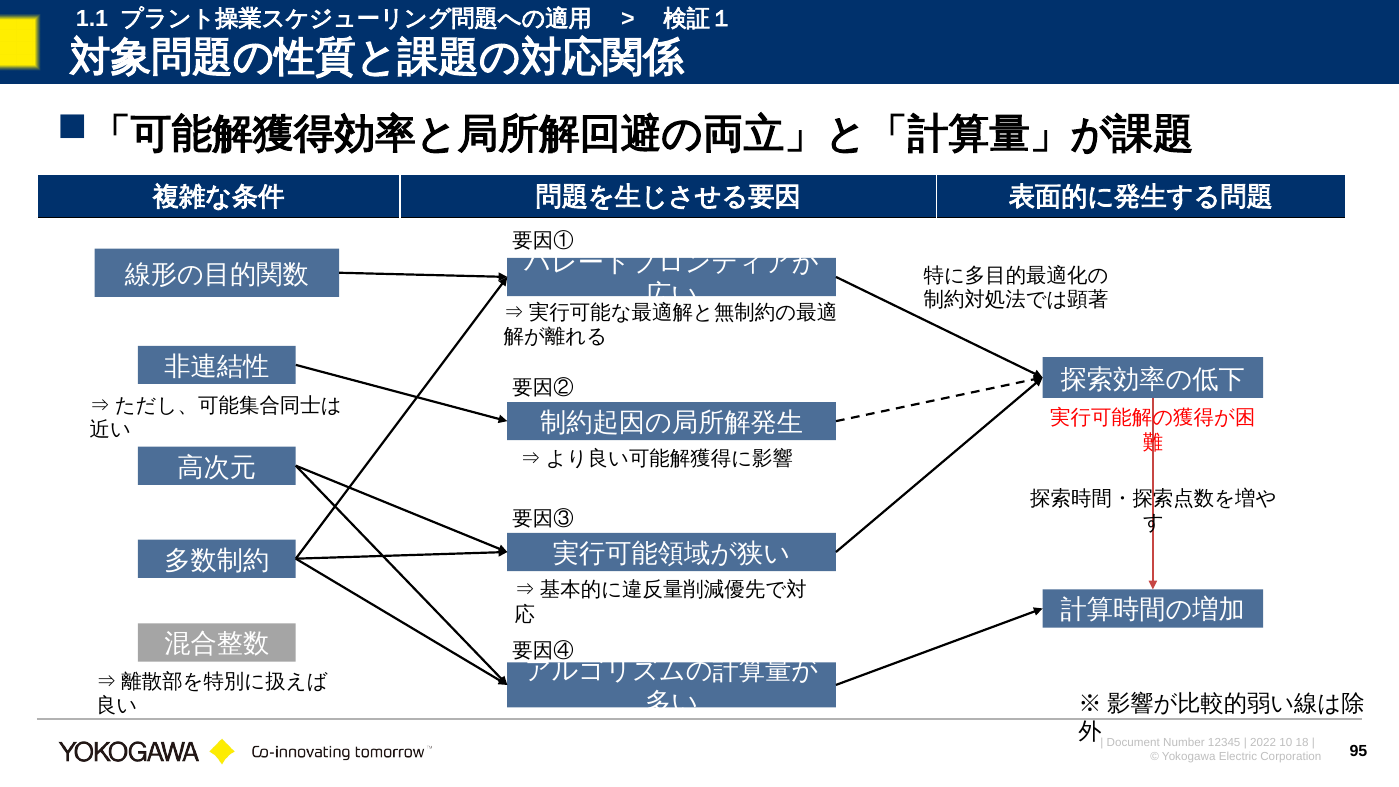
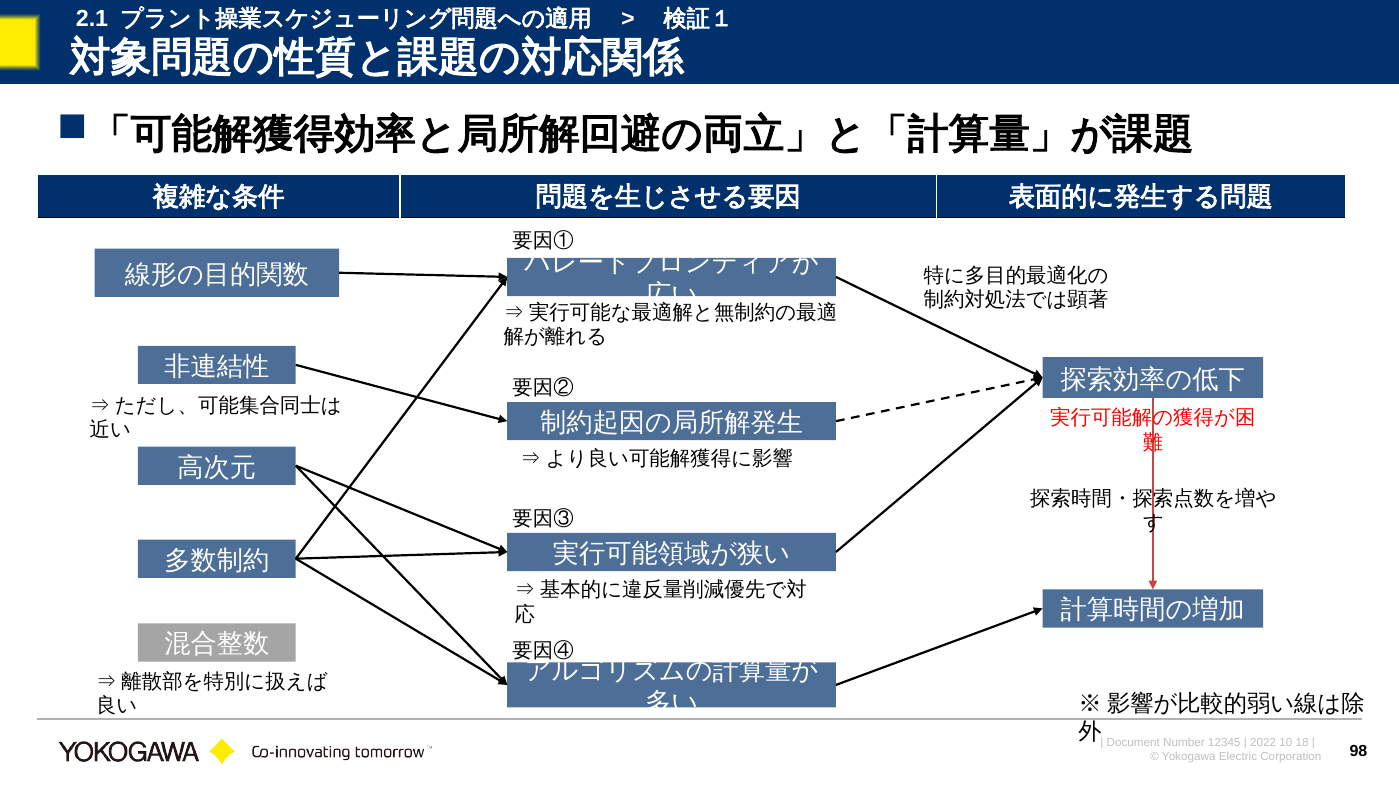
1.1: 1.1 -> 2.1 (92, 18)
95: 95 -> 98 (1358, 751)
